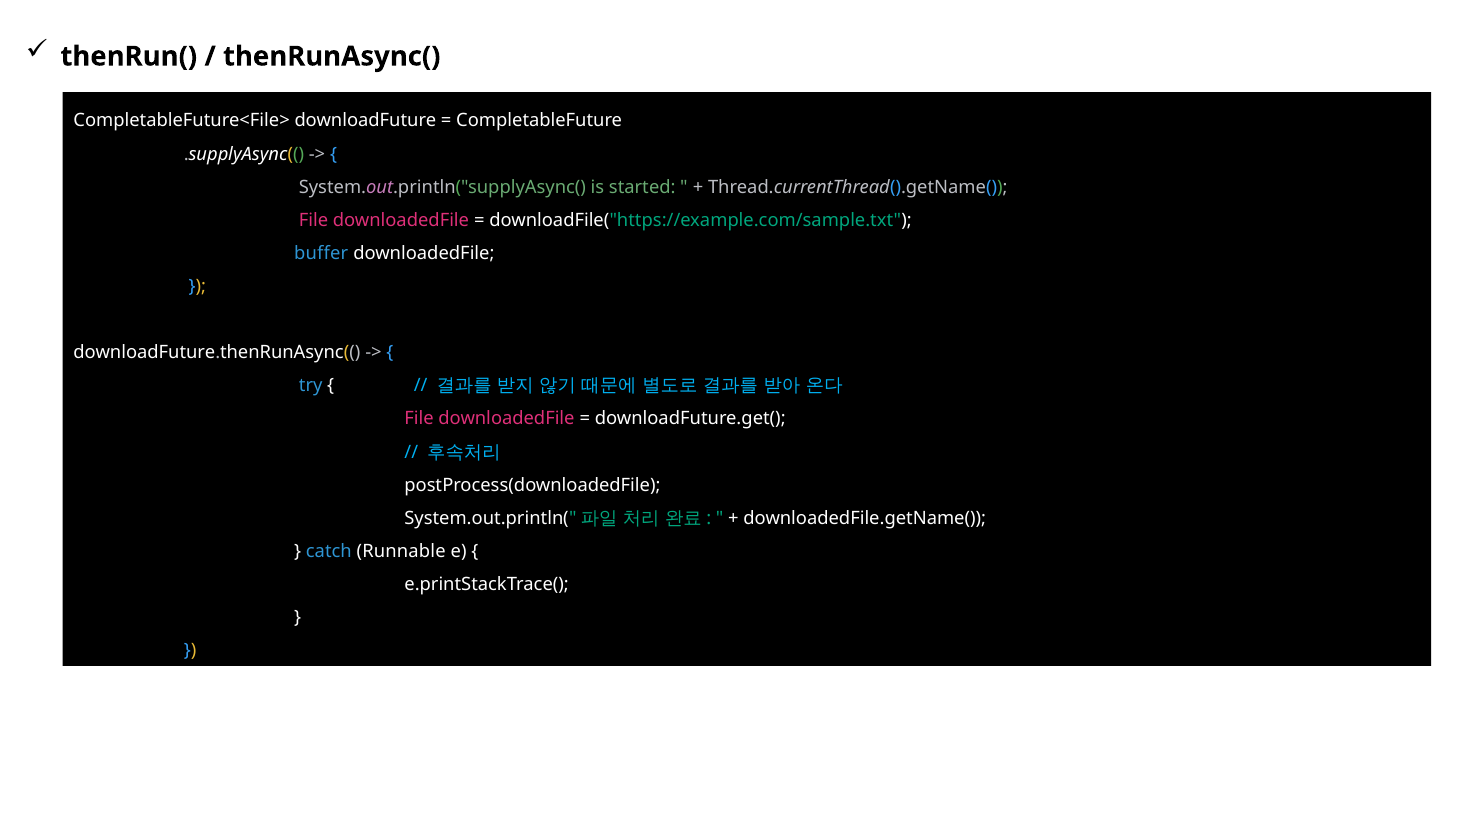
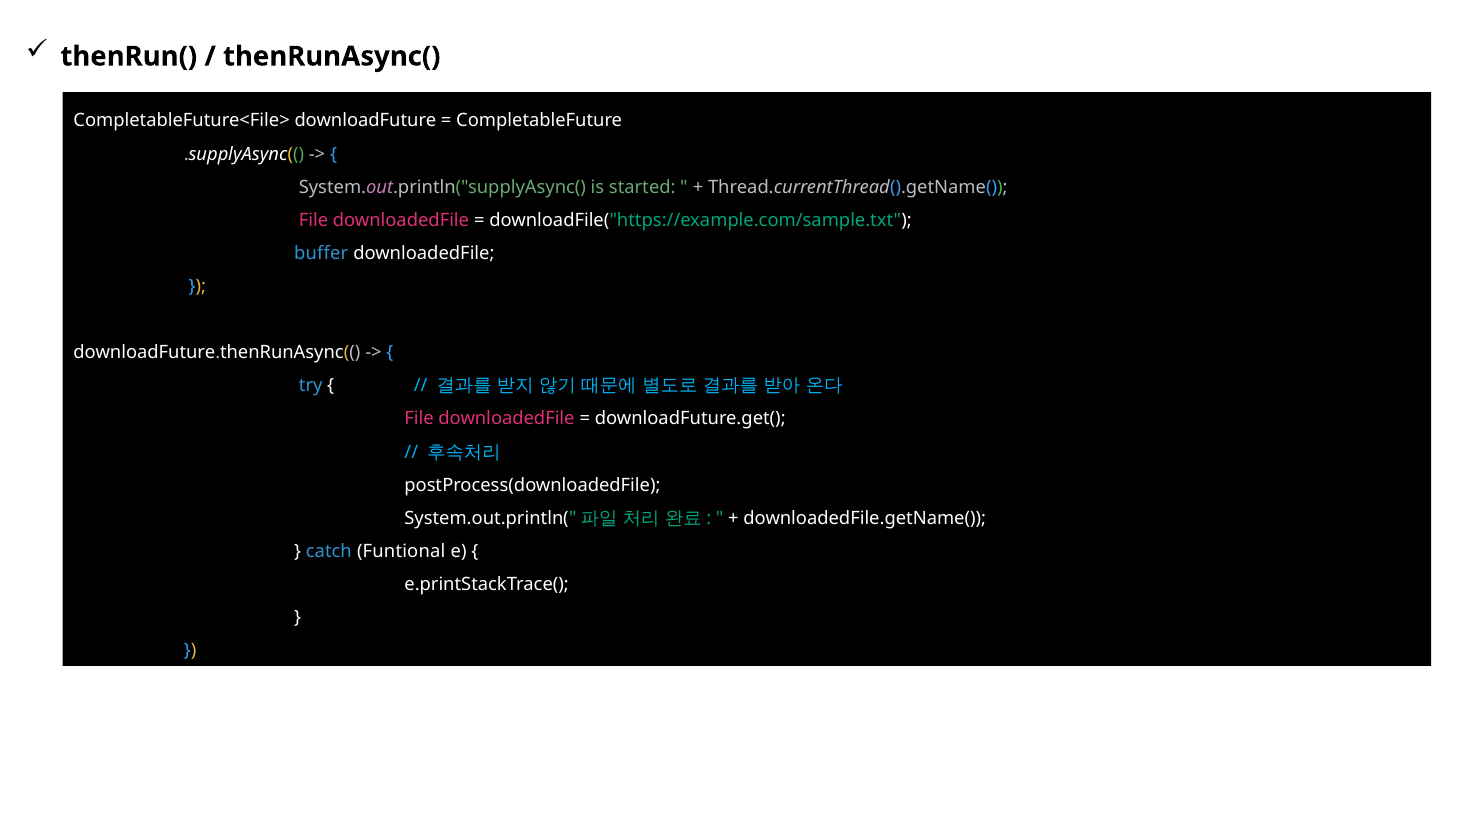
Runnable: Runnable -> Funtional (401, 551)
